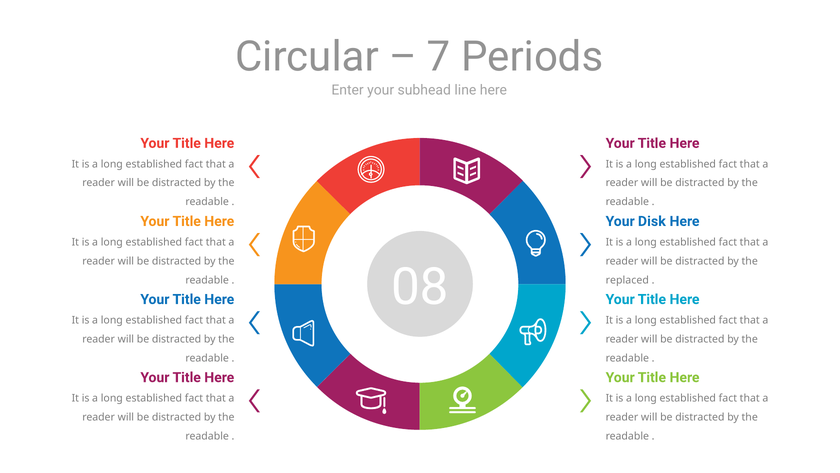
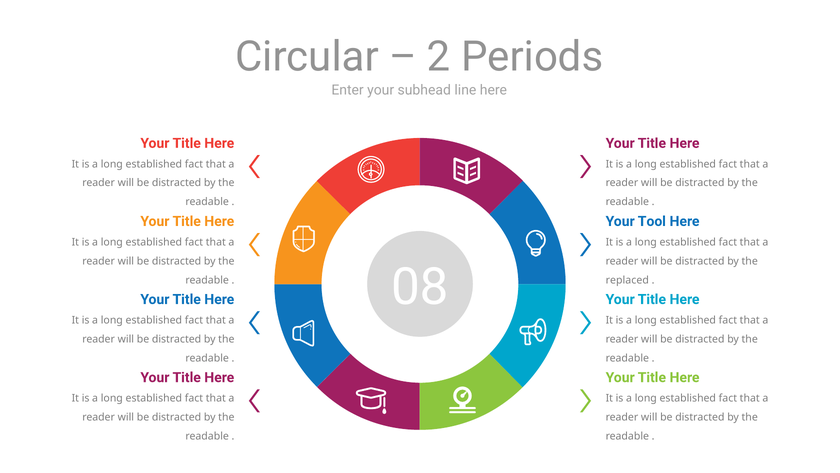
7: 7 -> 2 (439, 57)
Disk: Disk -> Tool (652, 221)
